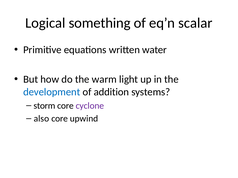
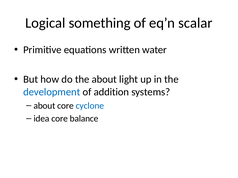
the warm: warm -> about (104, 80)
storm: storm -> about (44, 106)
cyclone colour: purple -> blue (90, 106)
also: also -> idea (42, 119)
upwind: upwind -> balance (84, 119)
